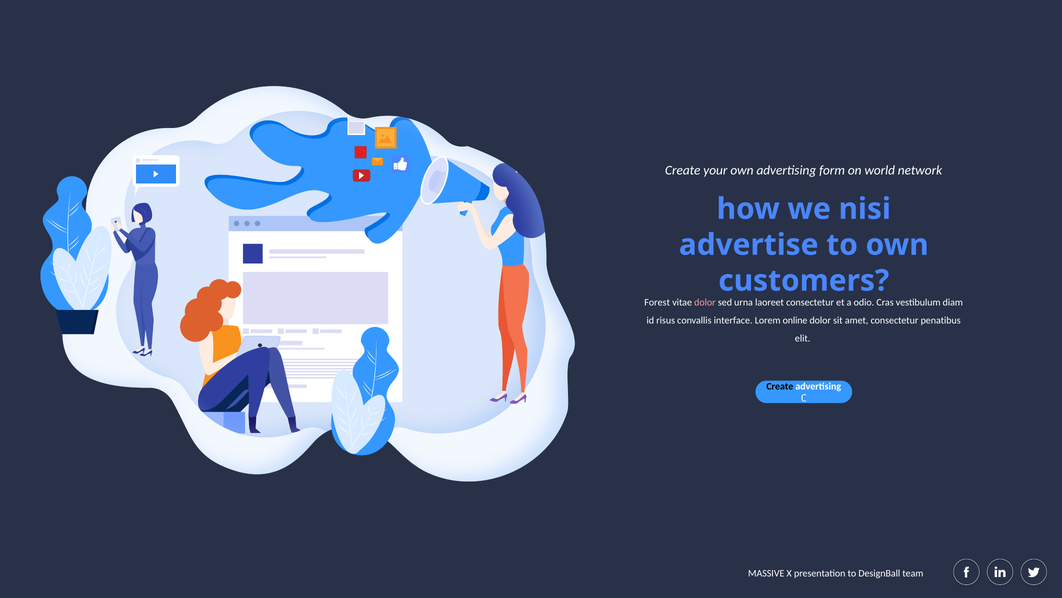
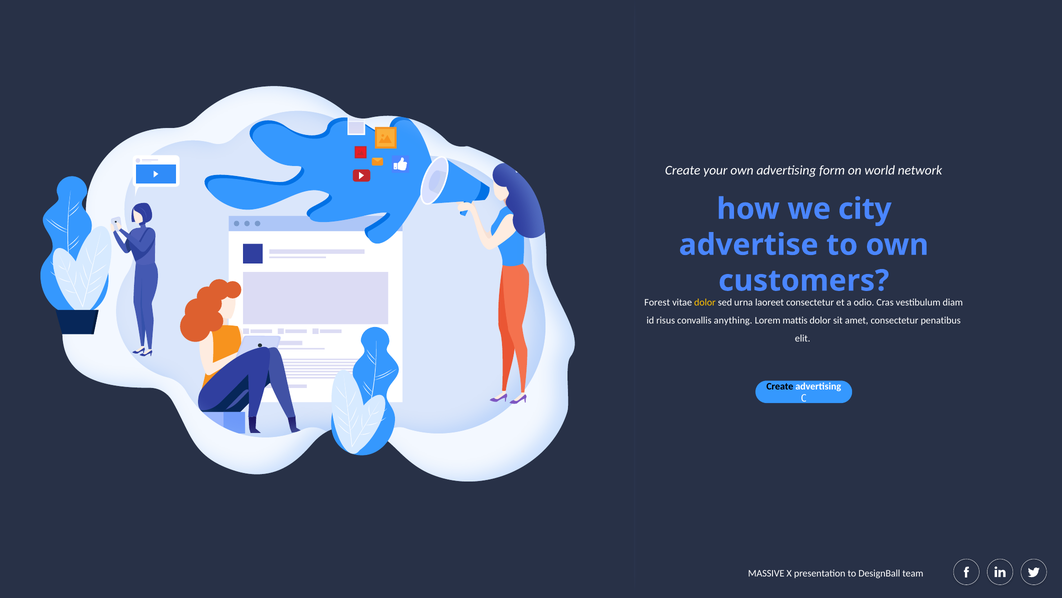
nisi: nisi -> city (865, 209)
dolor colour: pink -> yellow (705, 302)
interface: interface -> anything (733, 320)
online: online -> mattis (795, 320)
